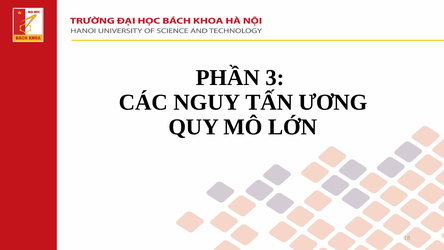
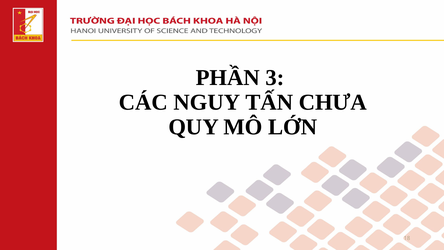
ƯƠNG: ƯƠNG -> CHƯA (333, 102)
